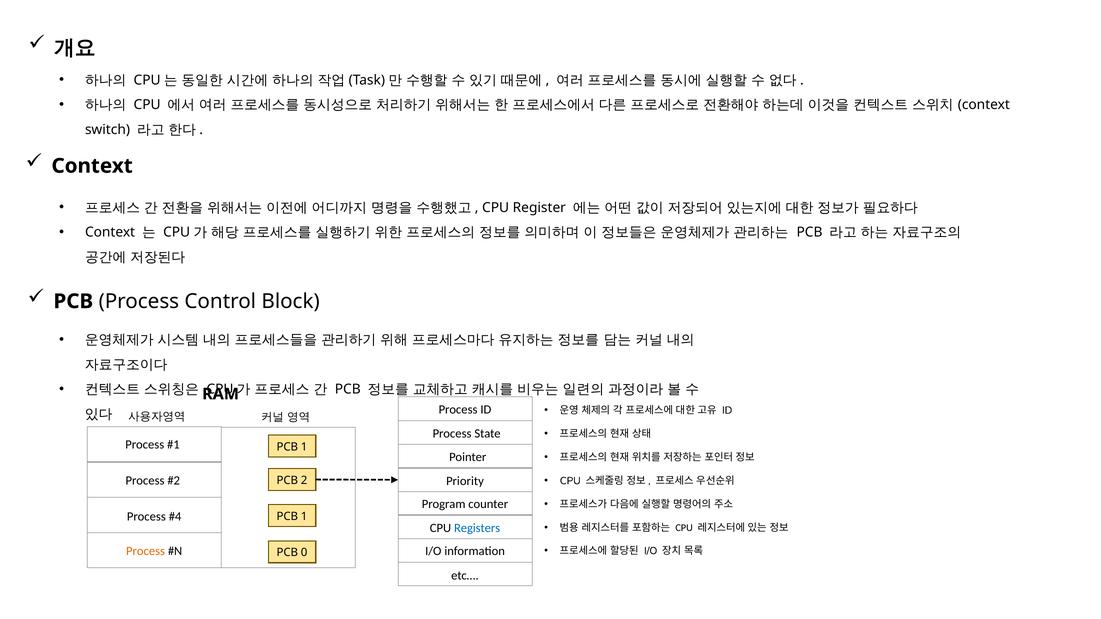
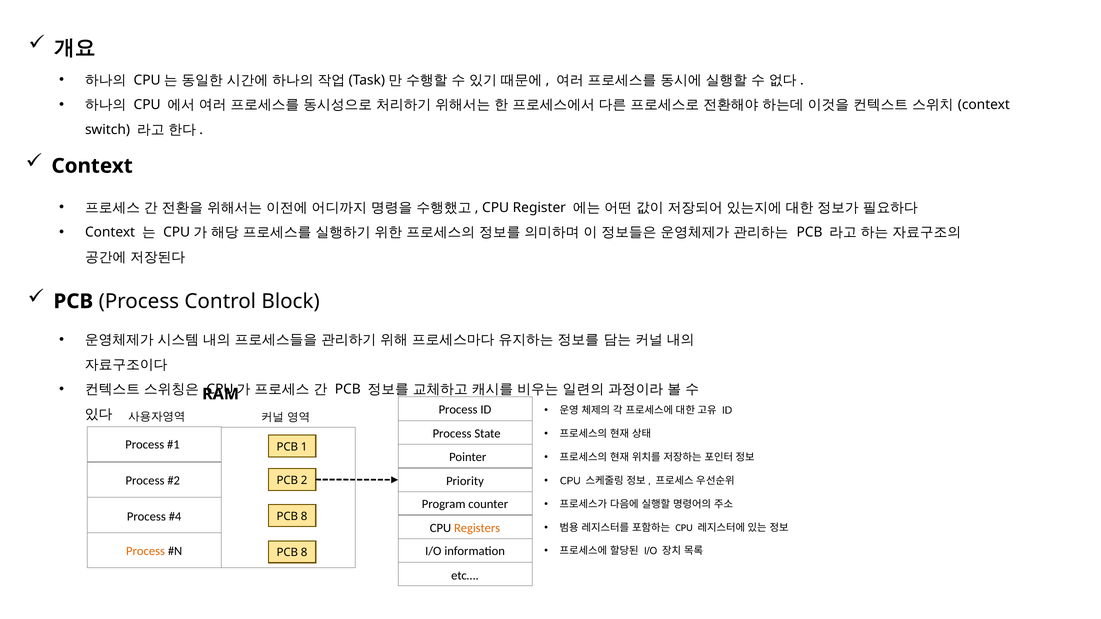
1: 1 -> 8 (304, 517)
Registers colour: blue -> orange (477, 528)
0: 0 -> 8 (304, 553)
